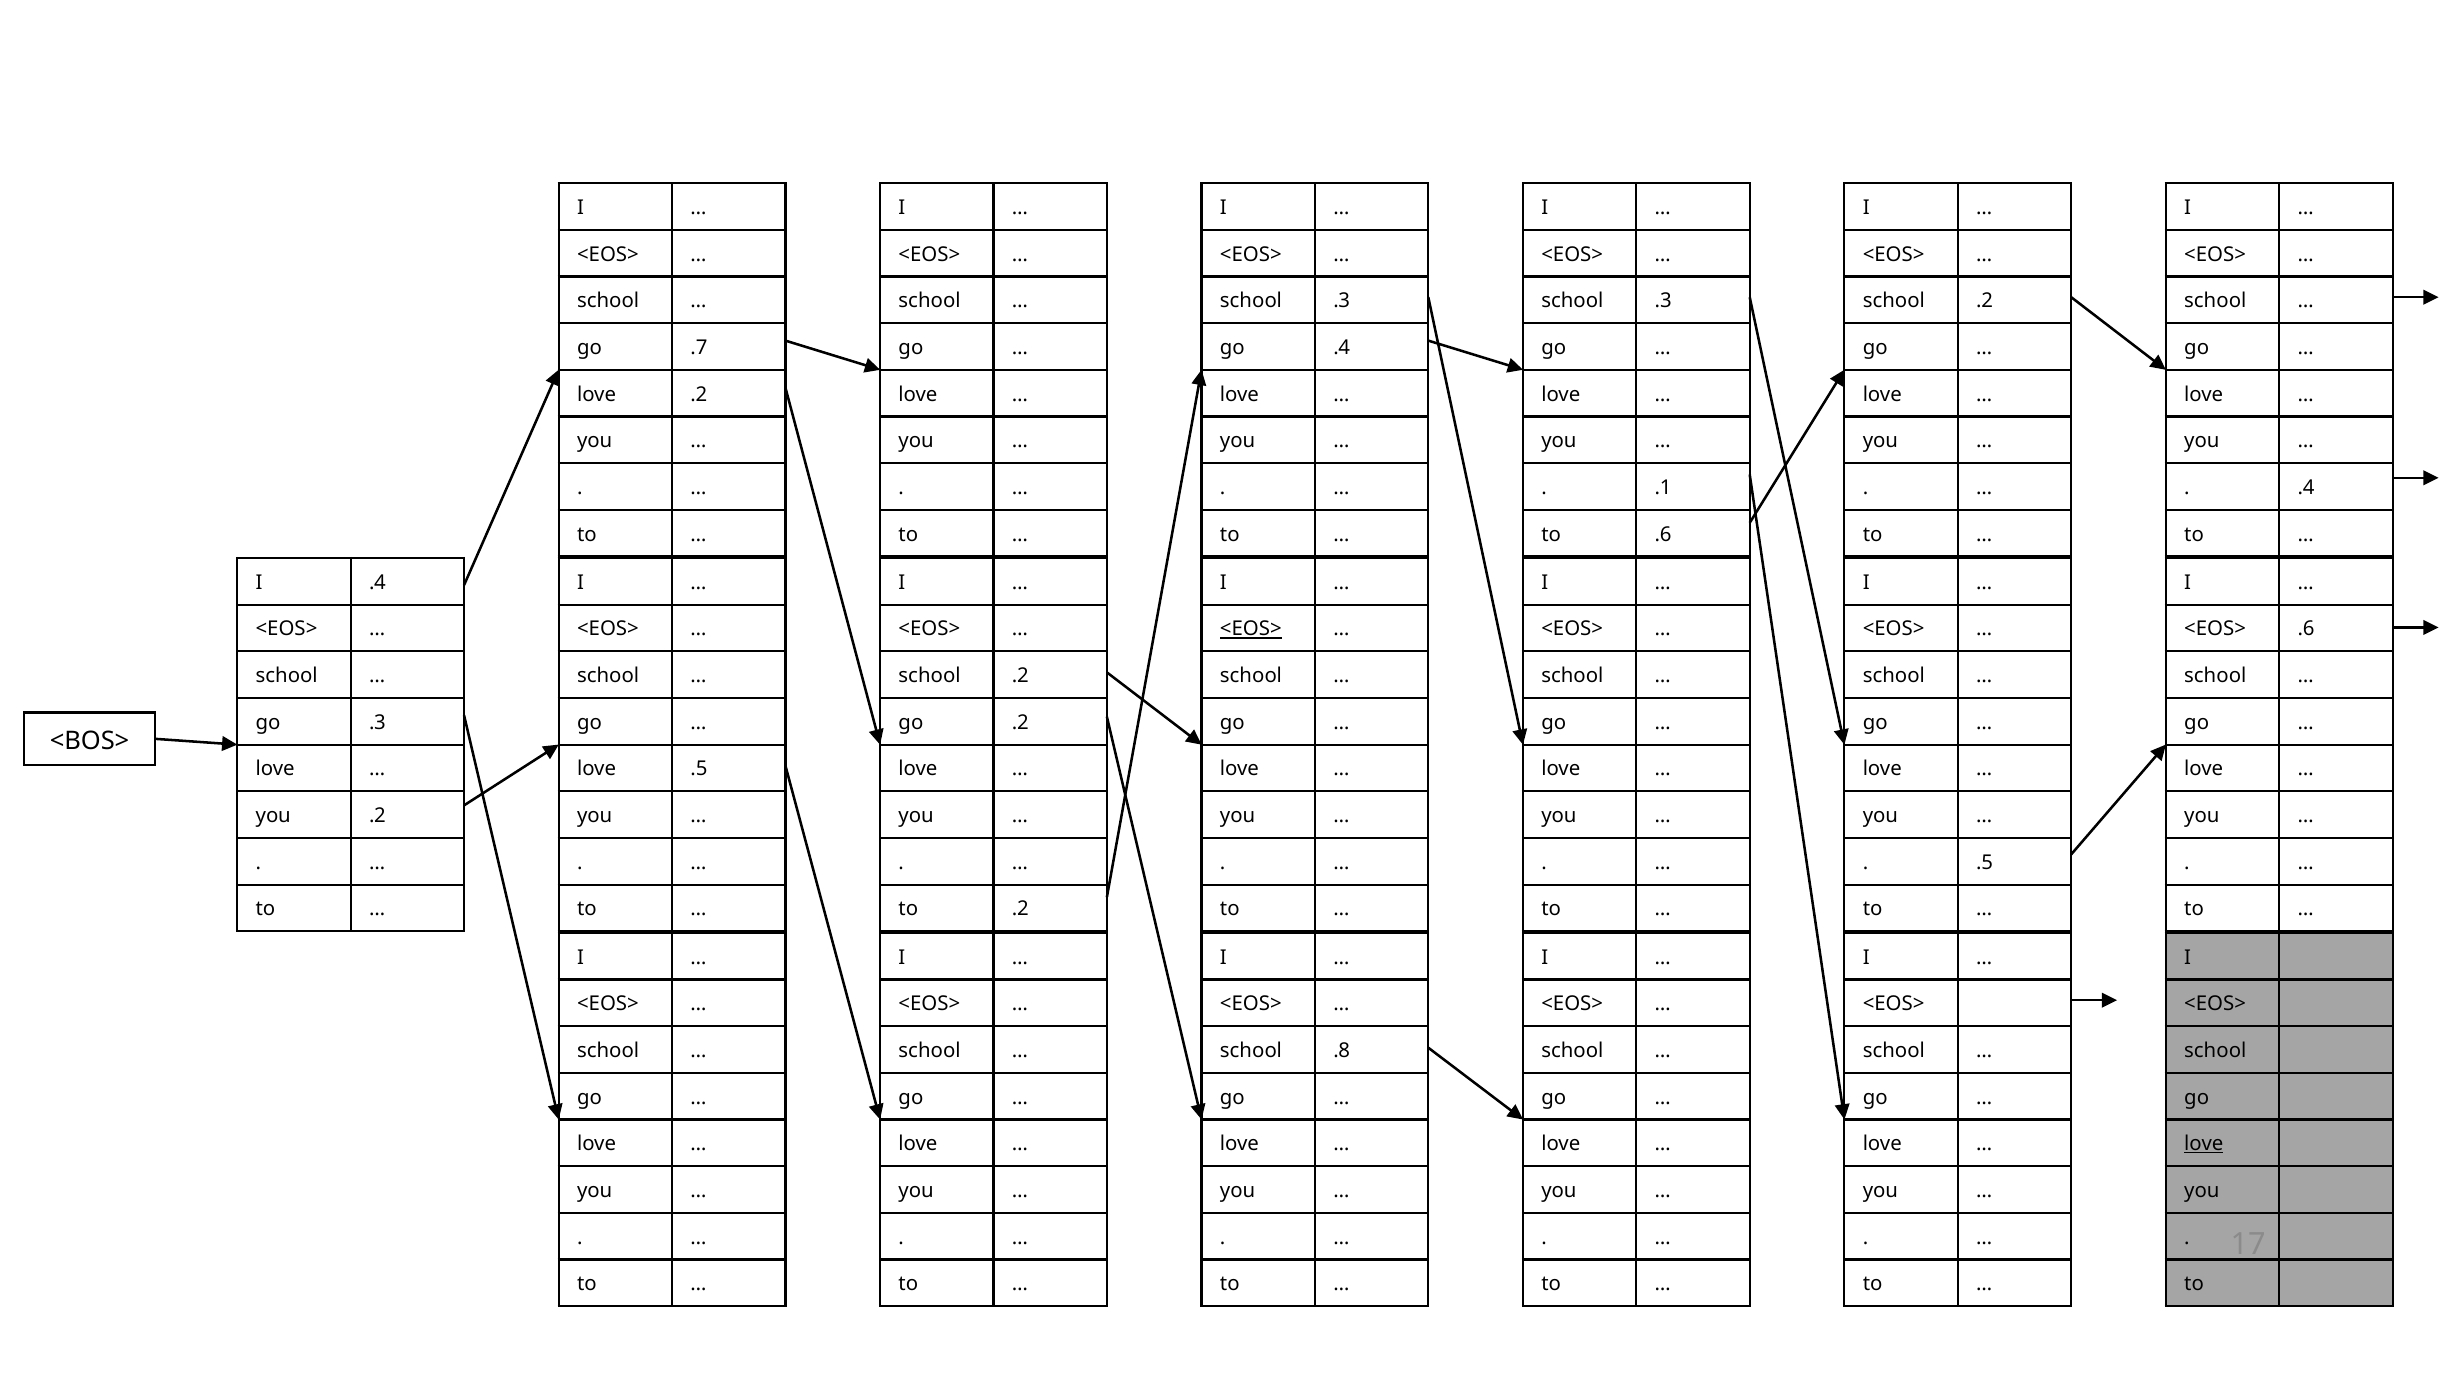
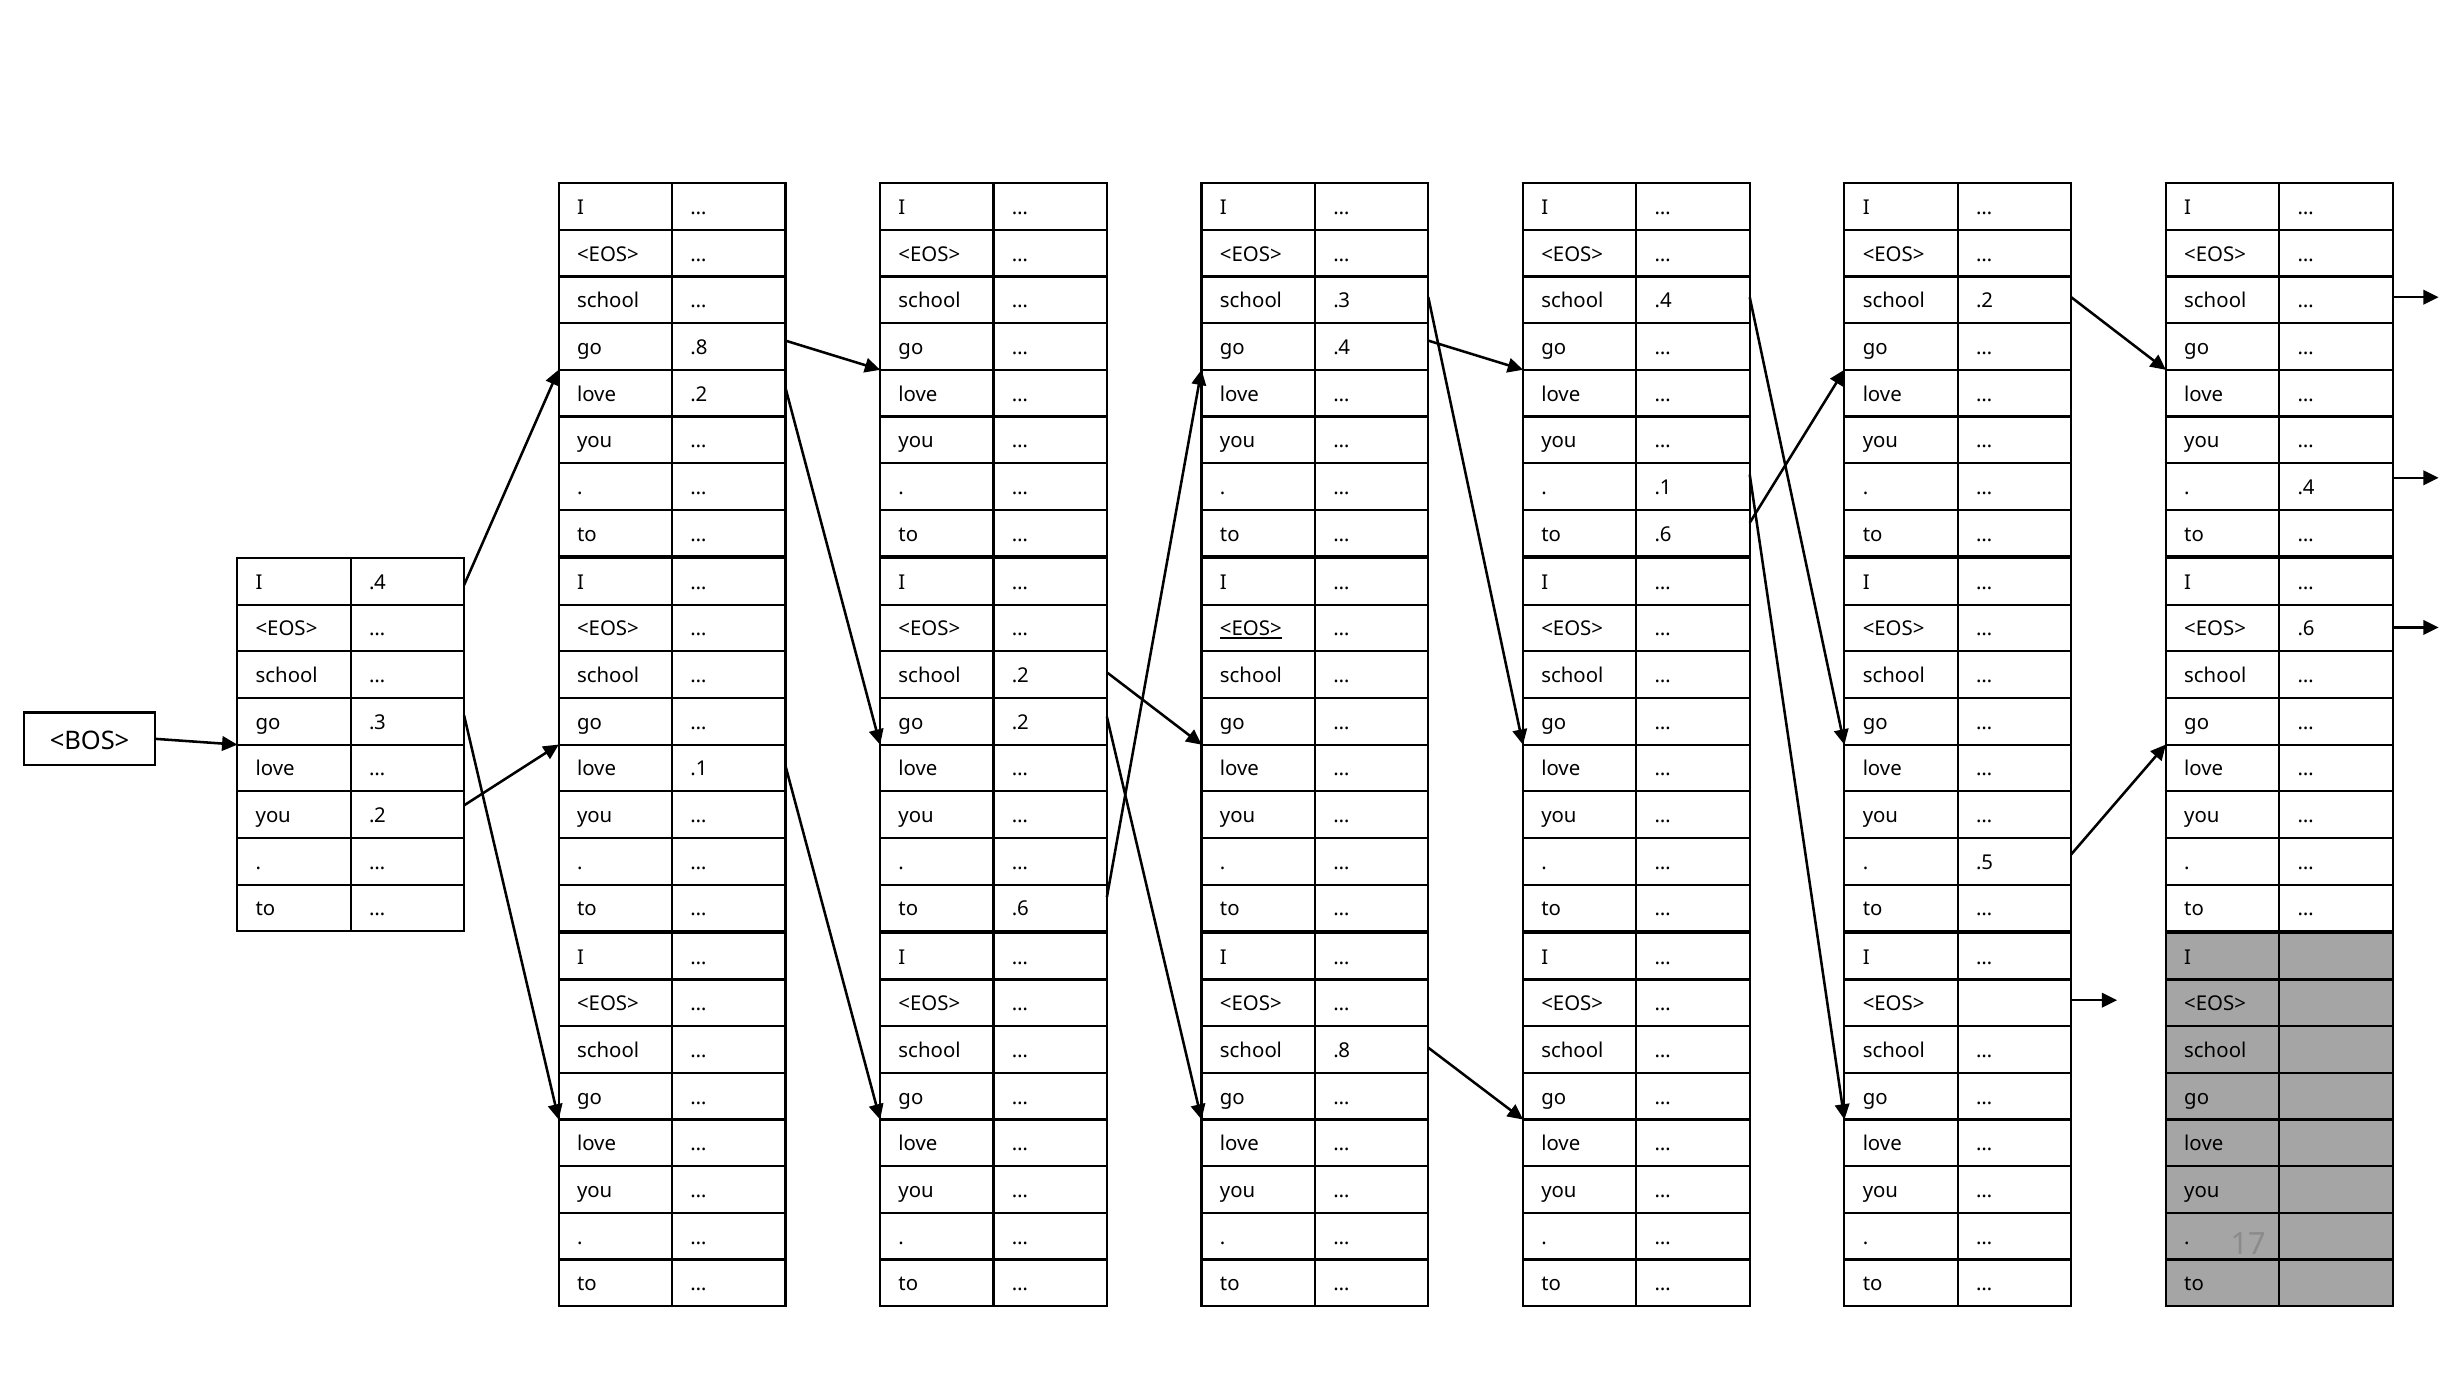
.3: .3 -> .4 (1663, 301)
go .7: .7 -> .8 (699, 348)
love .5: .5 -> .1 (699, 769)
.2: .2 -> .6 (1020, 909)
love underline: present -> none (2204, 1144)
